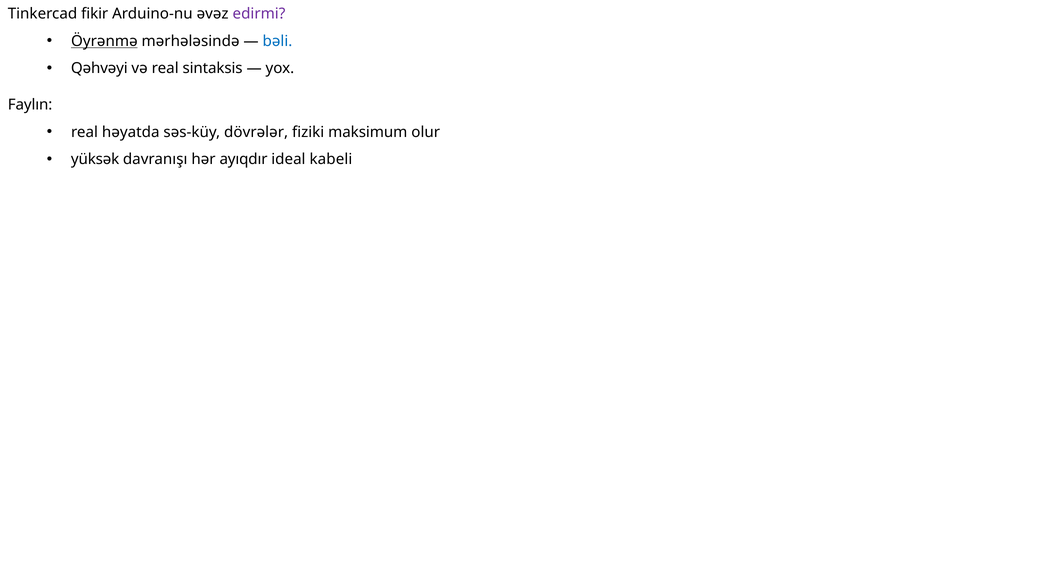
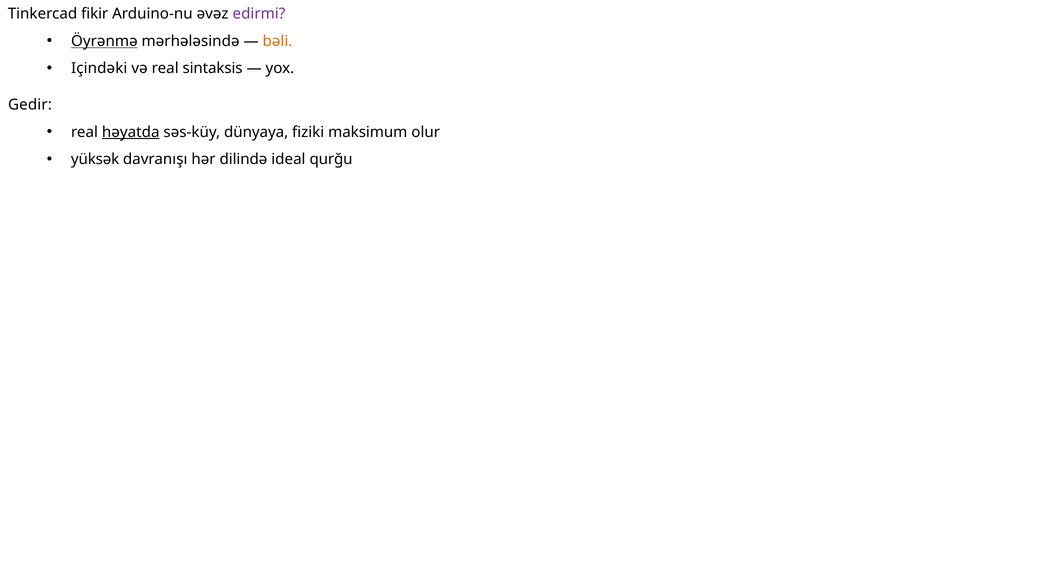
bəli colour: blue -> orange (277, 41)
Qəhvəyi: Qəhvəyi -> Içindəki (99, 69)
Faylın: Faylın -> Gedir (30, 105)
həyatda underline: none -> present (131, 132)
dövrələr: dövrələr -> dünyaya (256, 132)
ayıqdır: ayıqdır -> dilində (243, 159)
kabeli: kabeli -> qurğu (331, 159)
